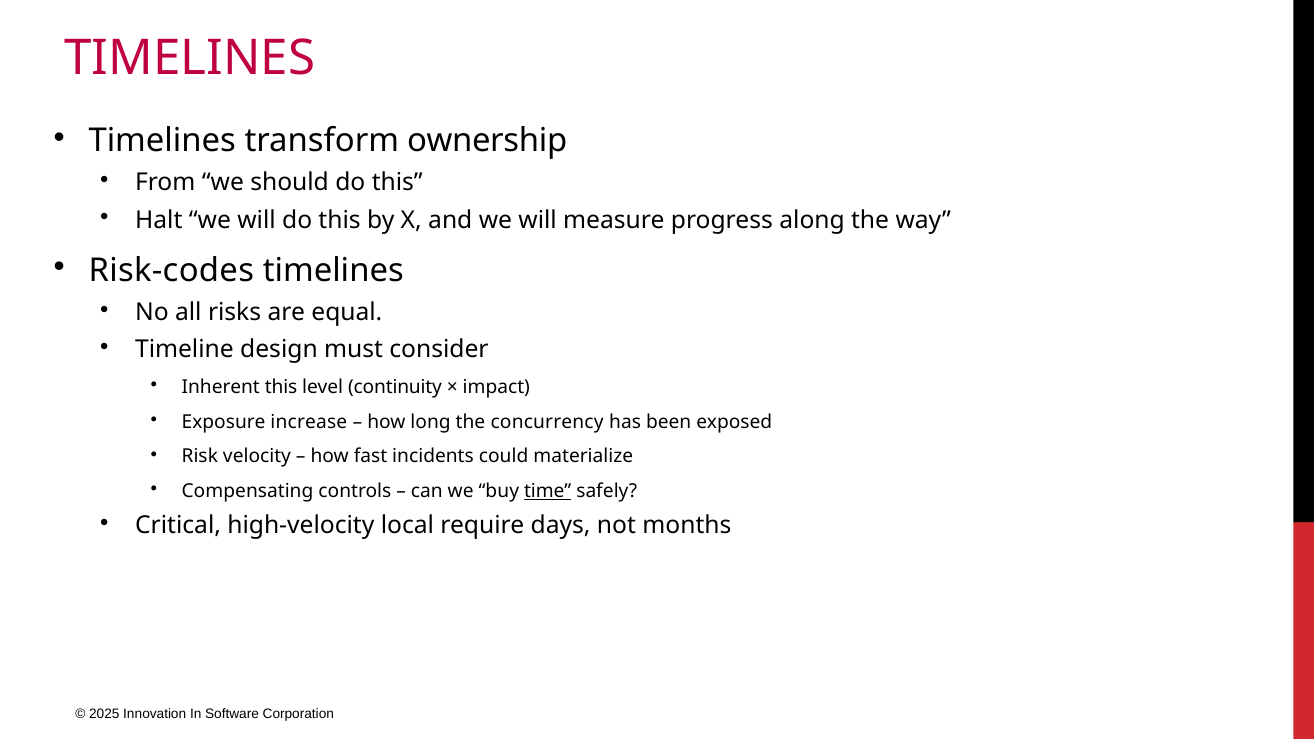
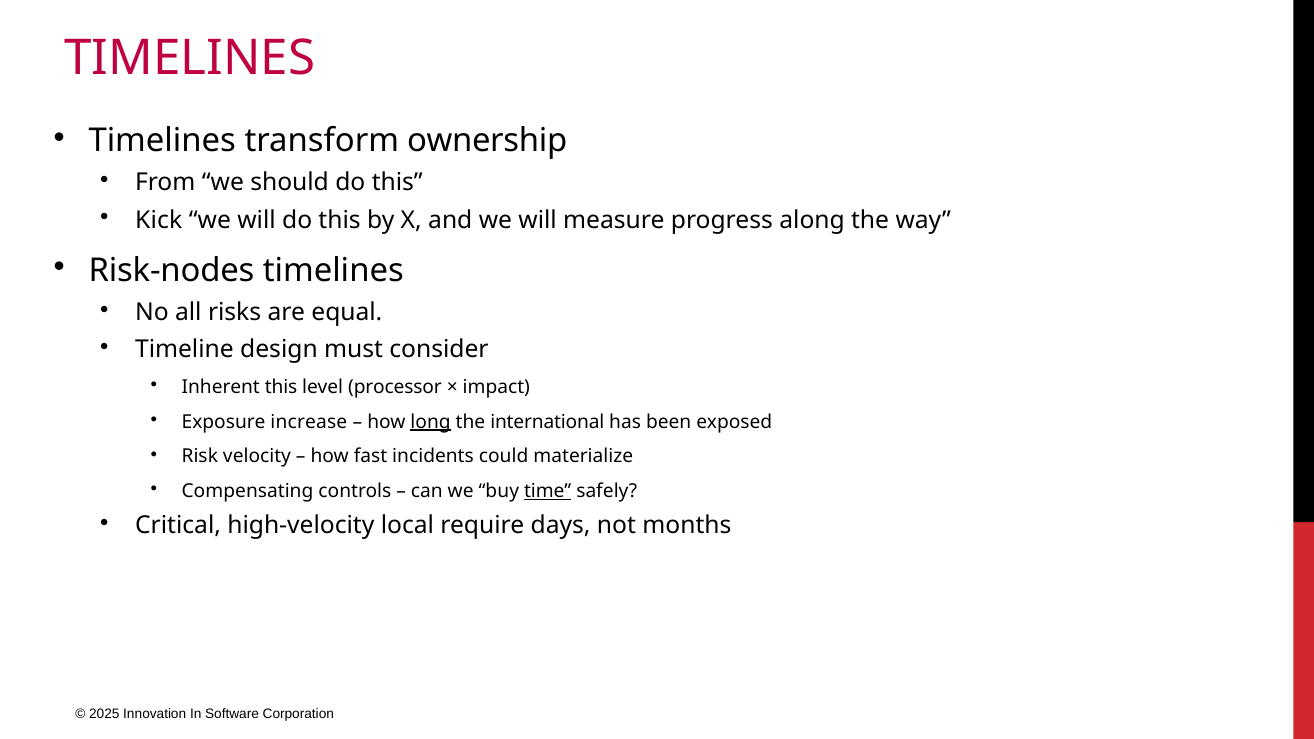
Halt: Halt -> Kick (159, 220)
Risk-codes: Risk-codes -> Risk-nodes (172, 271)
continuity: continuity -> processor (395, 387)
long underline: none -> present (431, 422)
concurrency: concurrency -> international (547, 422)
